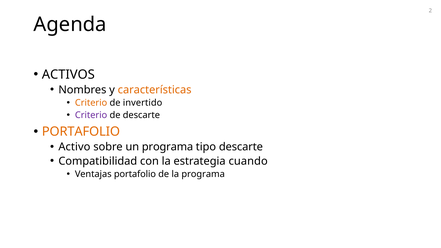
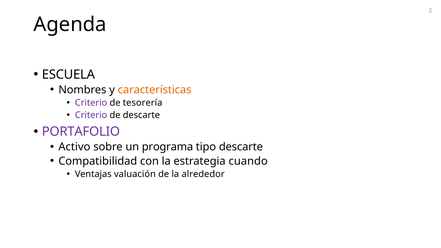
ACTIVOS: ACTIVOS -> ESCUELA (68, 75)
Criterio colour: orange -> purple (91, 103)
invertido: invertido -> tesorería (143, 103)
PORTAFOLIO colour: orange -> purple (81, 132)
Ventajas portafolio: portafolio -> valuación (135, 174)
la programa: programa -> alrededor (203, 174)
